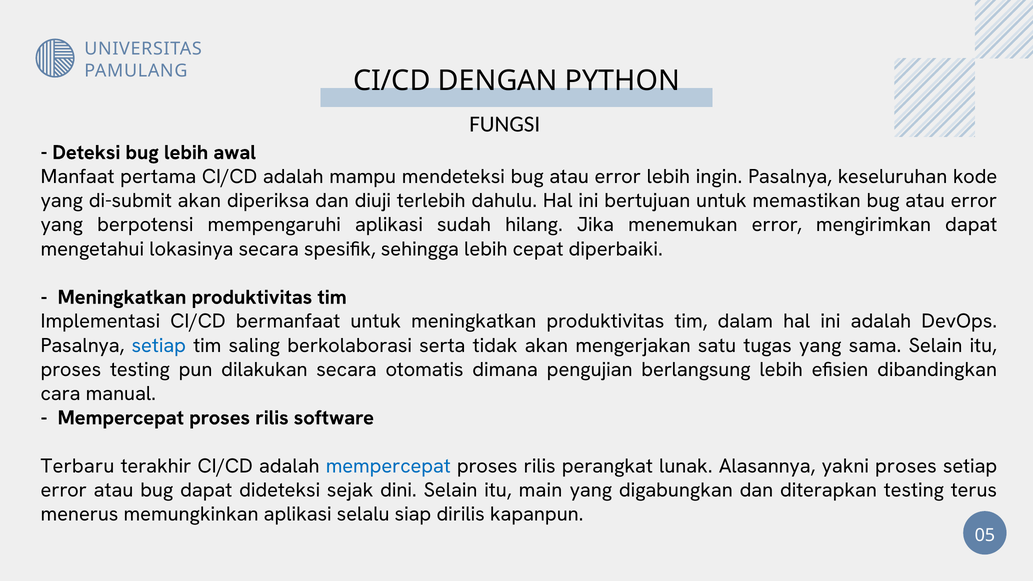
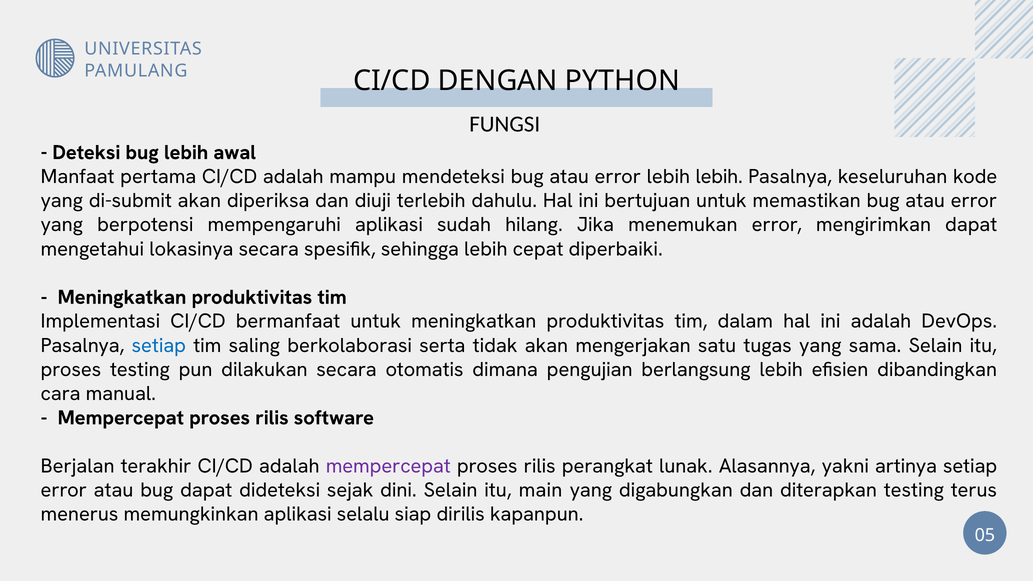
lebih ingin: ingin -> lebih (719, 177)
Terbaru: Terbaru -> Berjalan (78, 466)
mempercepat colour: blue -> purple (388, 466)
yakni proses: proses -> artinya (906, 466)
